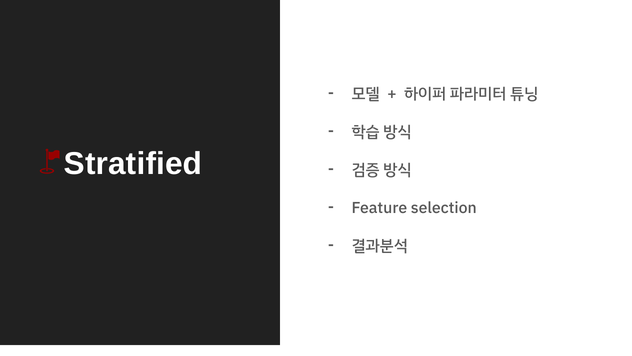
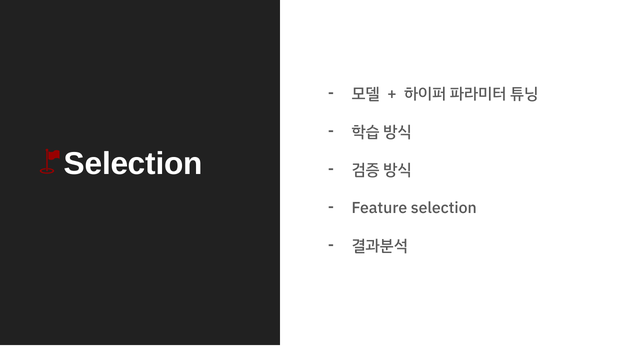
Stratified: Stratified -> Selection (133, 163)
